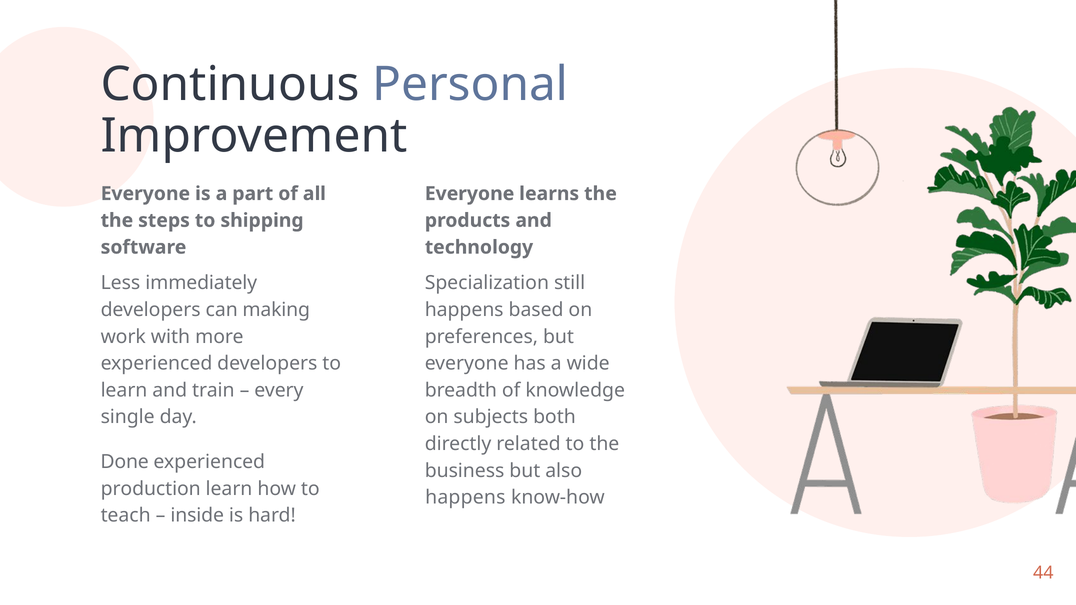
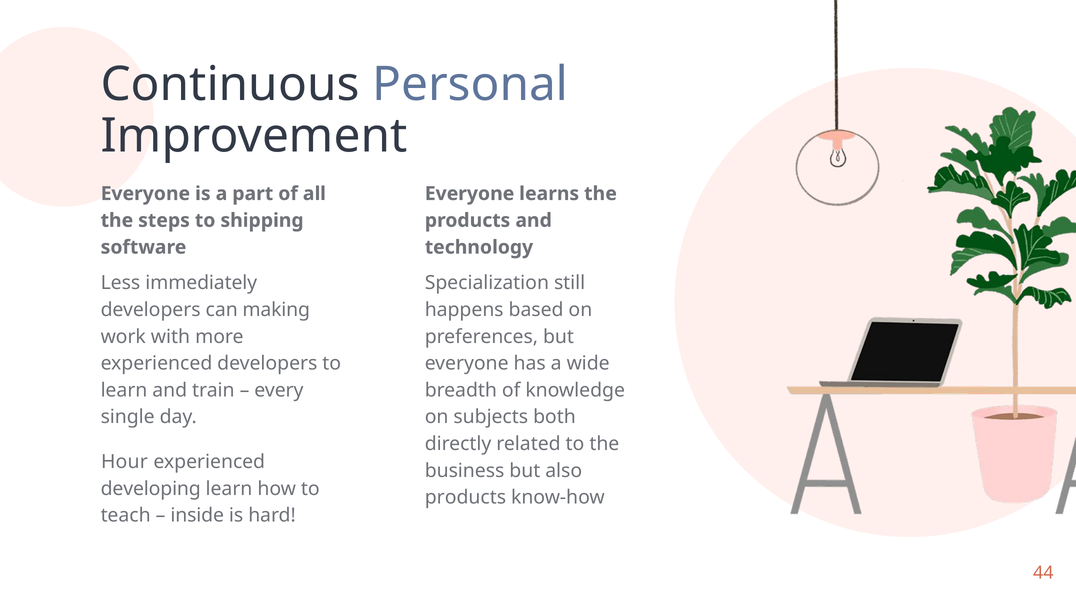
Done: Done -> Hour (124, 462)
production: production -> developing (151, 489)
happens: happens -> products (465, 498)
